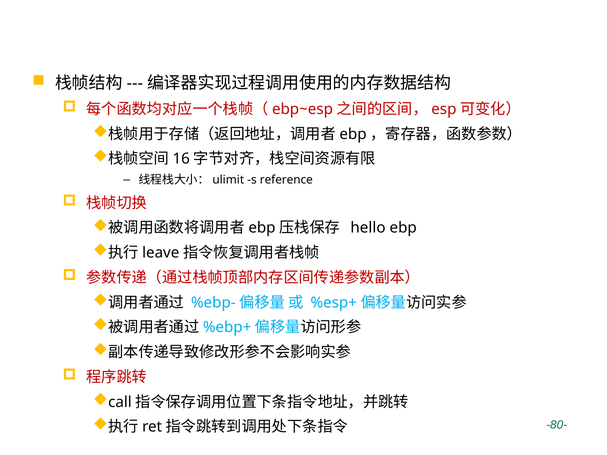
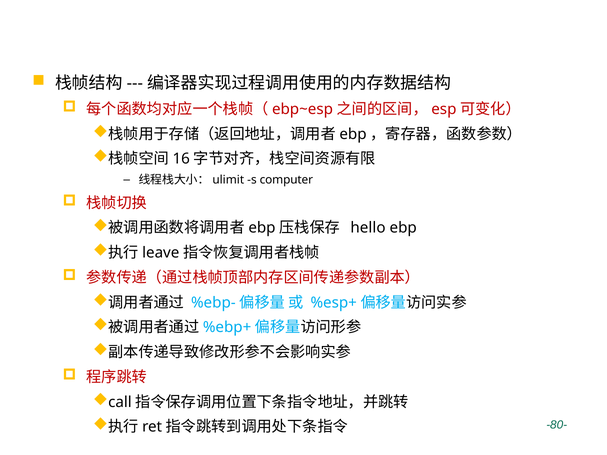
reference: reference -> computer (286, 180)
